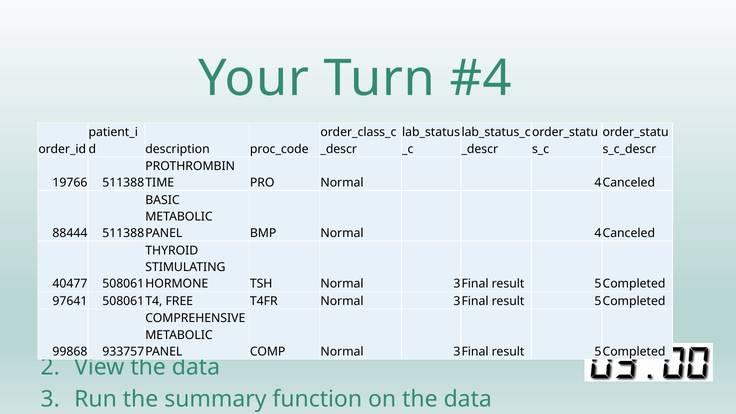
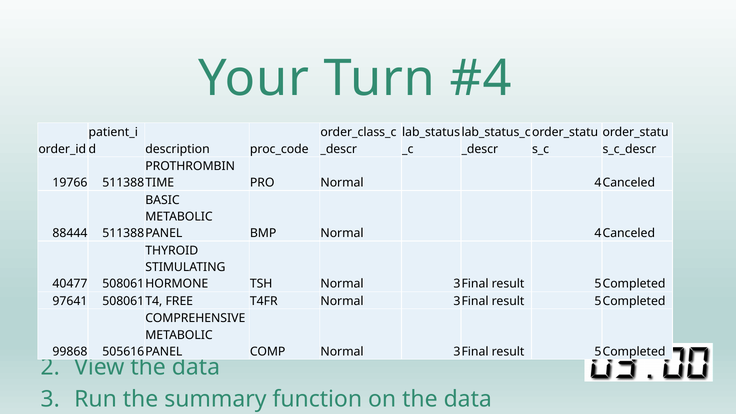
933757: 933757 -> 505616 (123, 352)
